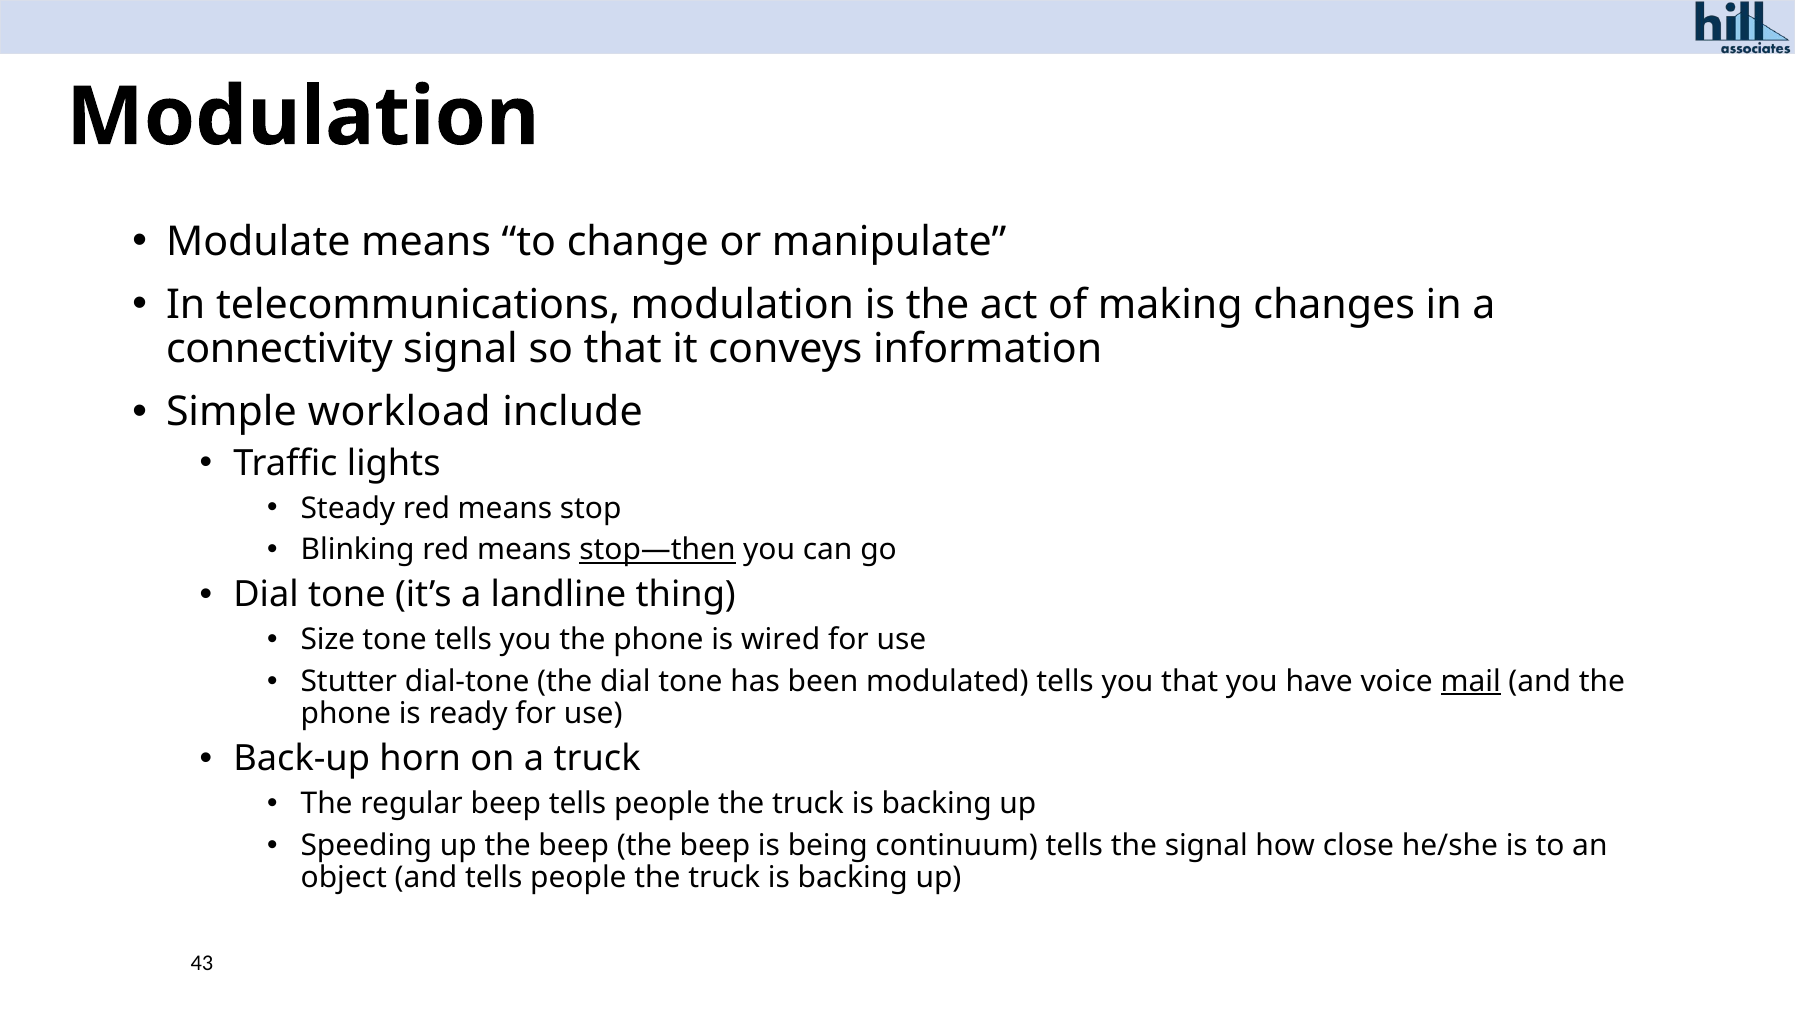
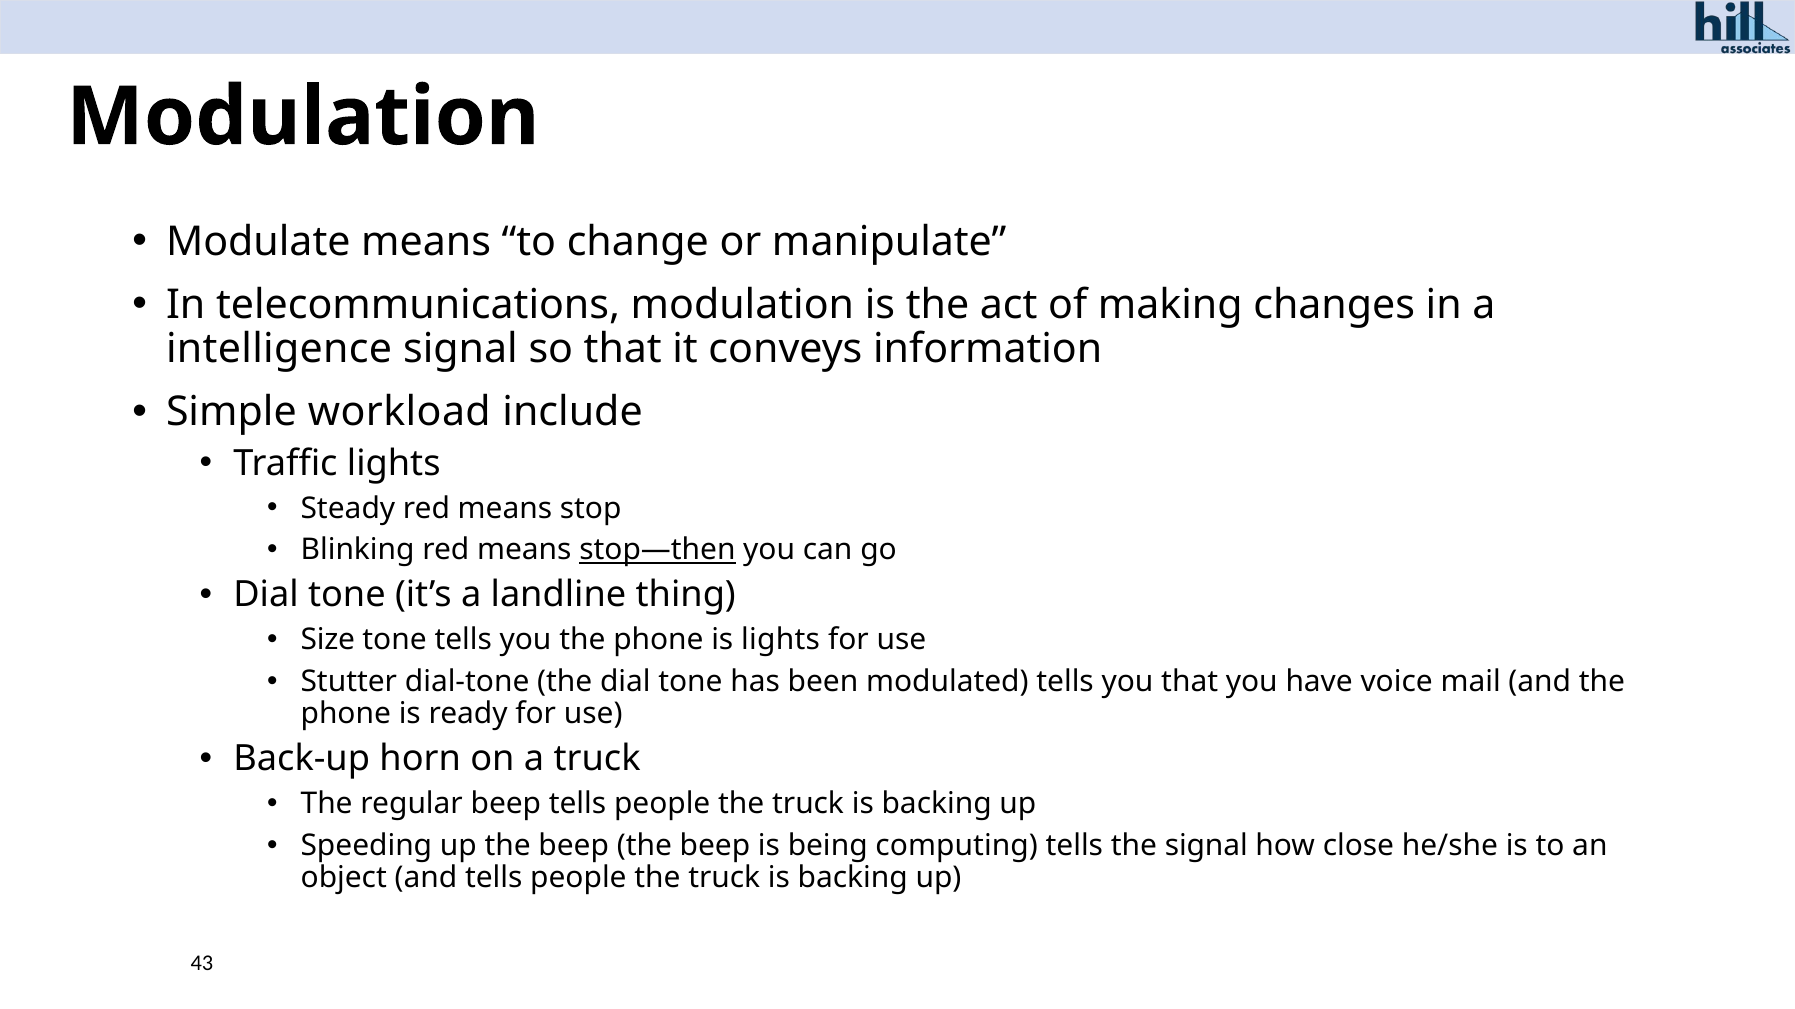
connectivity: connectivity -> intelligence (279, 349)
is wired: wired -> lights (781, 640)
mail underline: present -> none (1471, 682)
continuum: continuum -> computing (957, 846)
